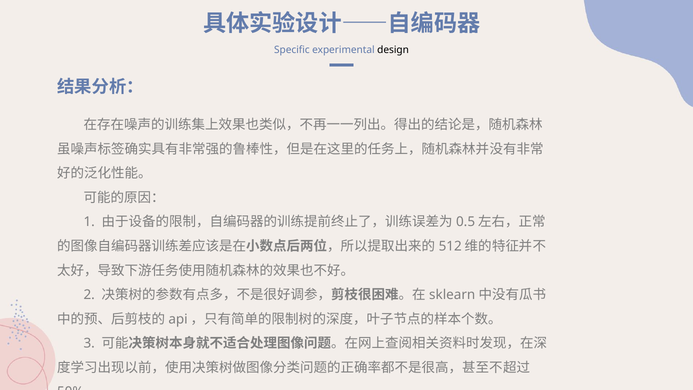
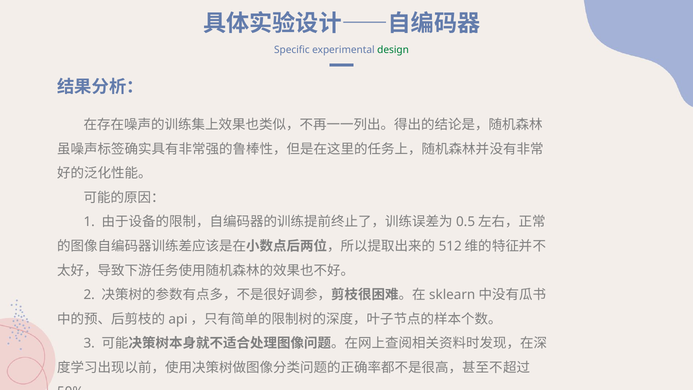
design colour: black -> green (393, 50)
